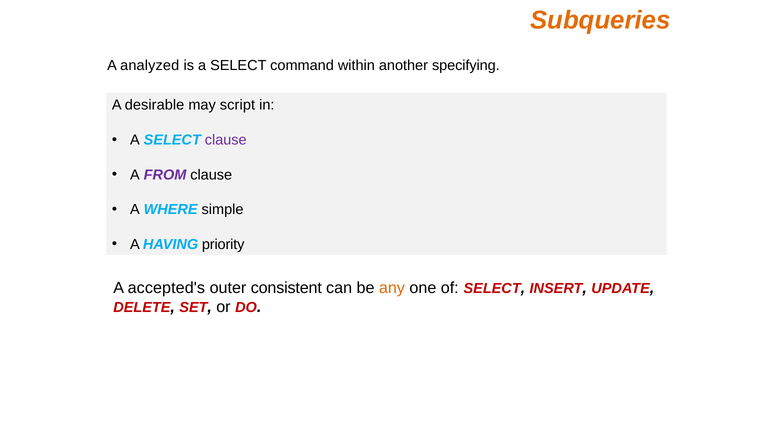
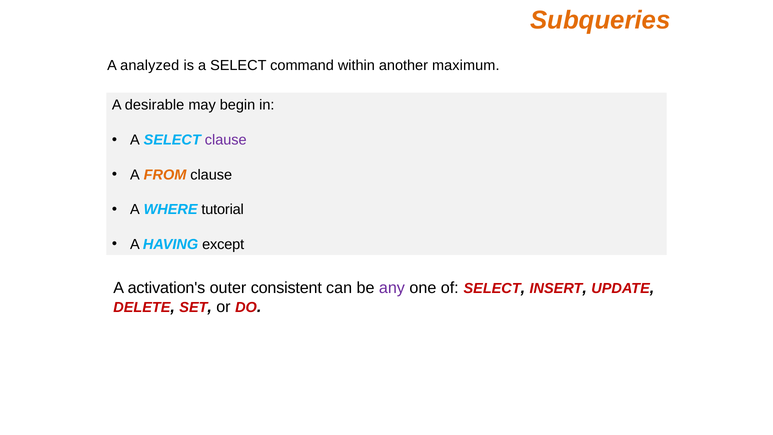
specifying: specifying -> maximum (466, 66)
script: script -> begin (238, 105)
FROM colour: purple -> orange (165, 175)
simple: simple -> tutorial (223, 210)
priority: priority -> except (223, 244)
accepted's: accepted's -> activation's (166, 288)
any colour: orange -> purple (392, 288)
